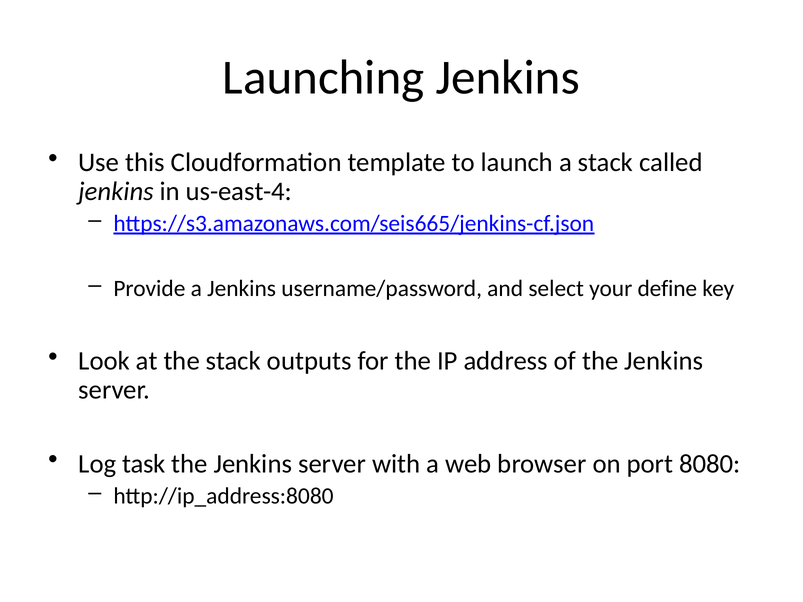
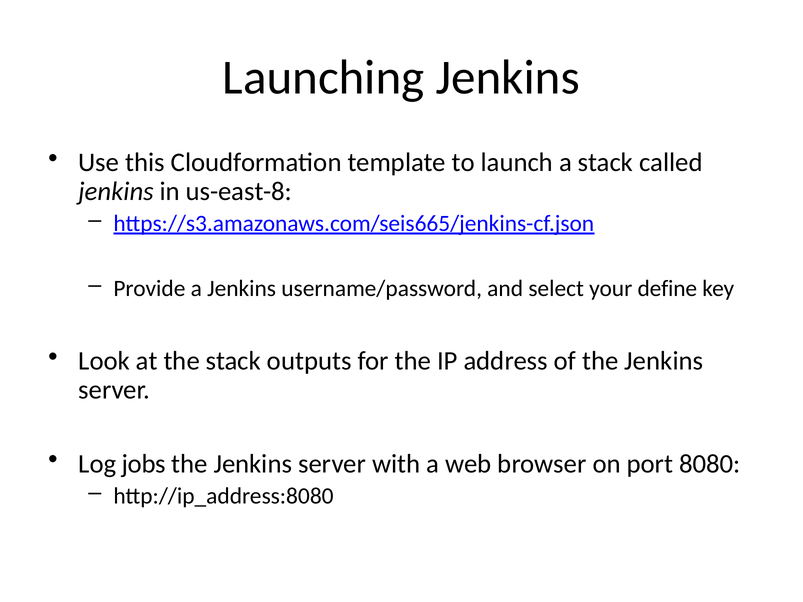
us-east-4: us-east-4 -> us-east-8 (239, 191)
task: task -> jobs (144, 464)
